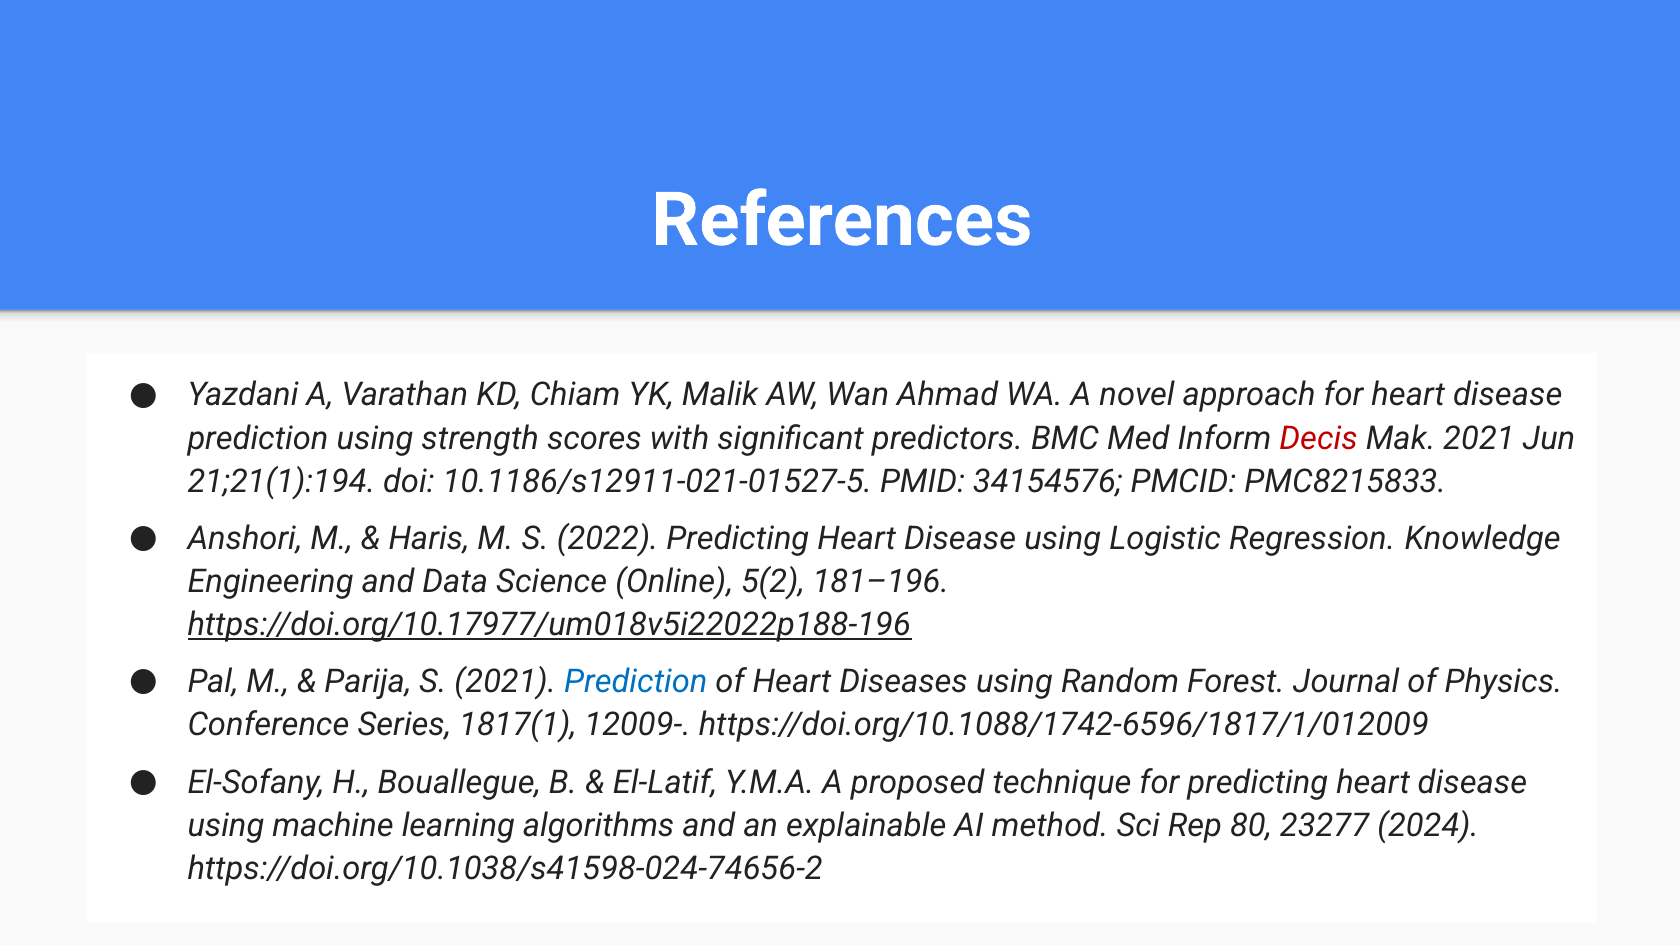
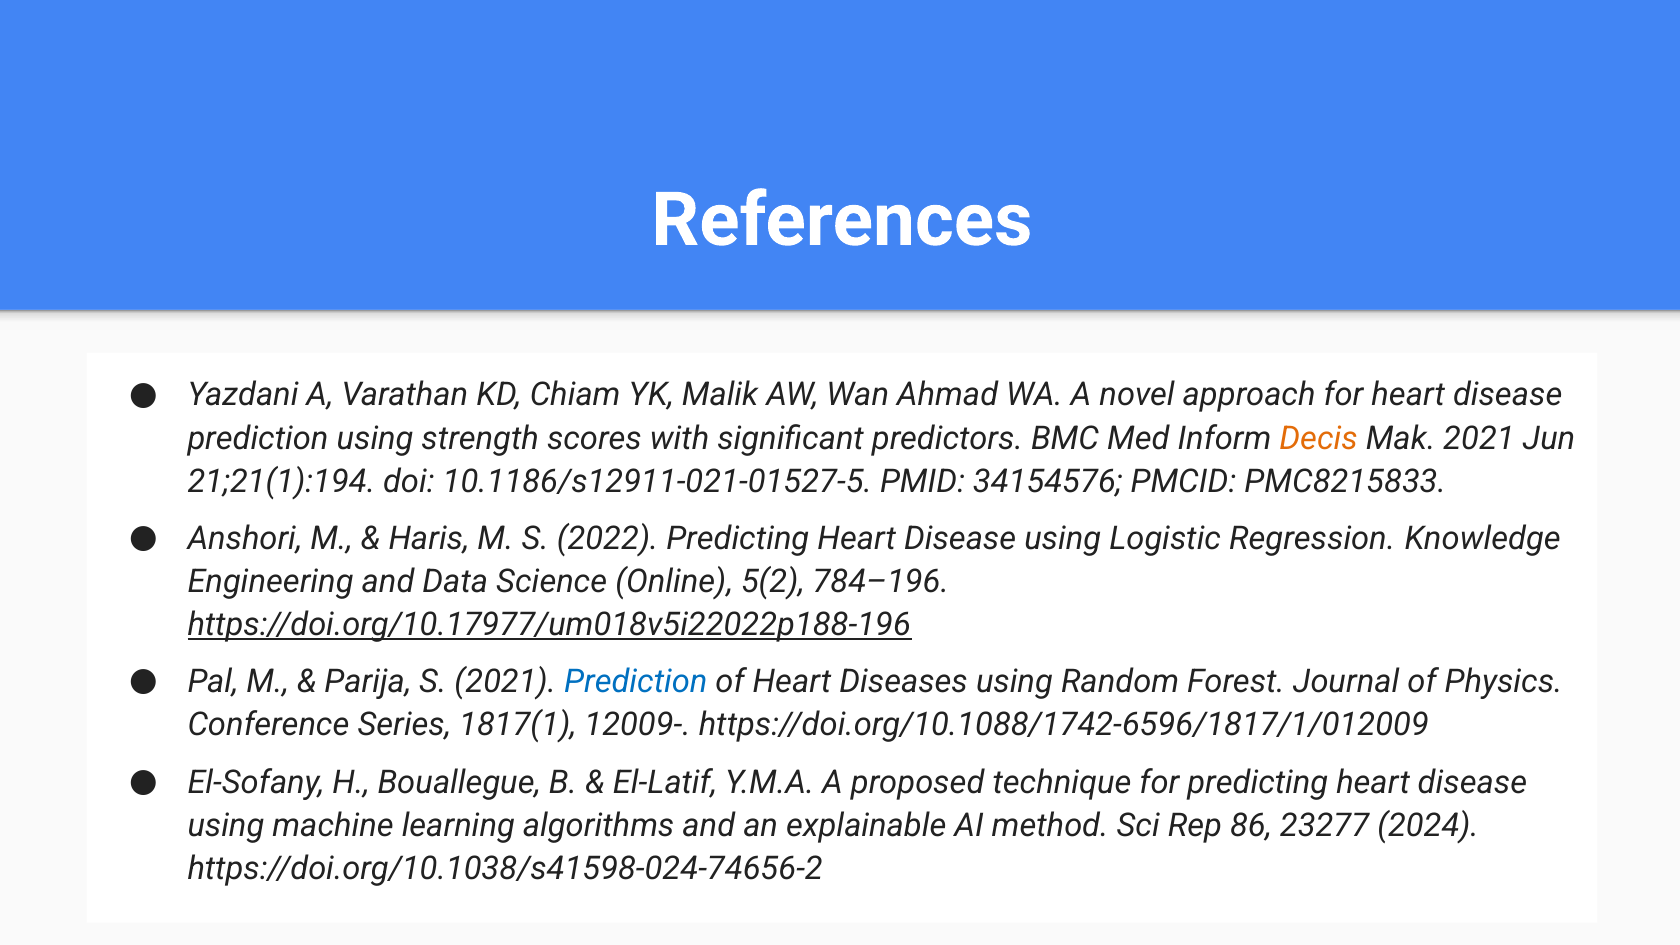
Decis colour: red -> orange (1319, 438)
181–196: 181–196 -> 784–196 (881, 582)
80: 80 -> 86 (1251, 825)
